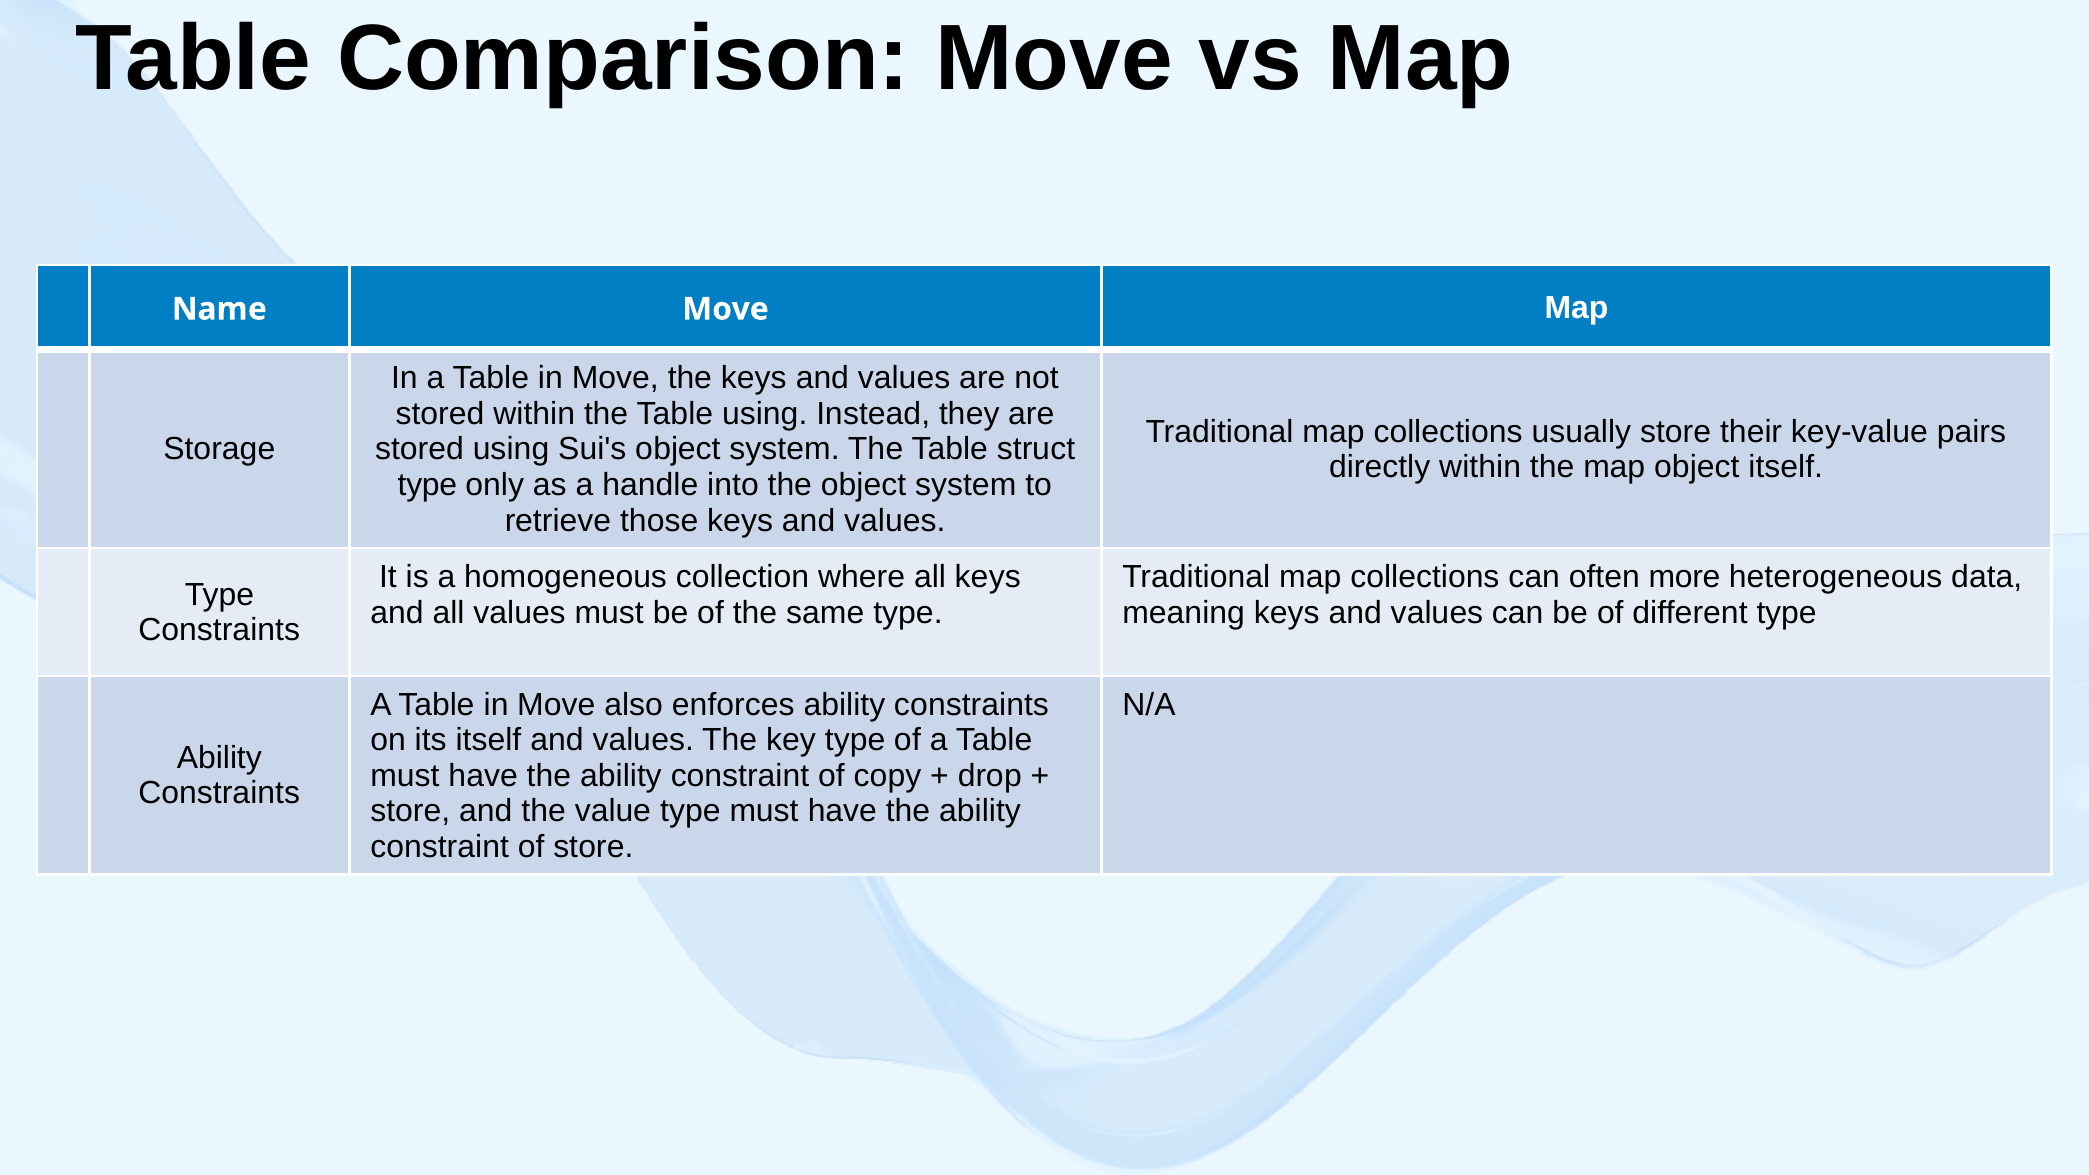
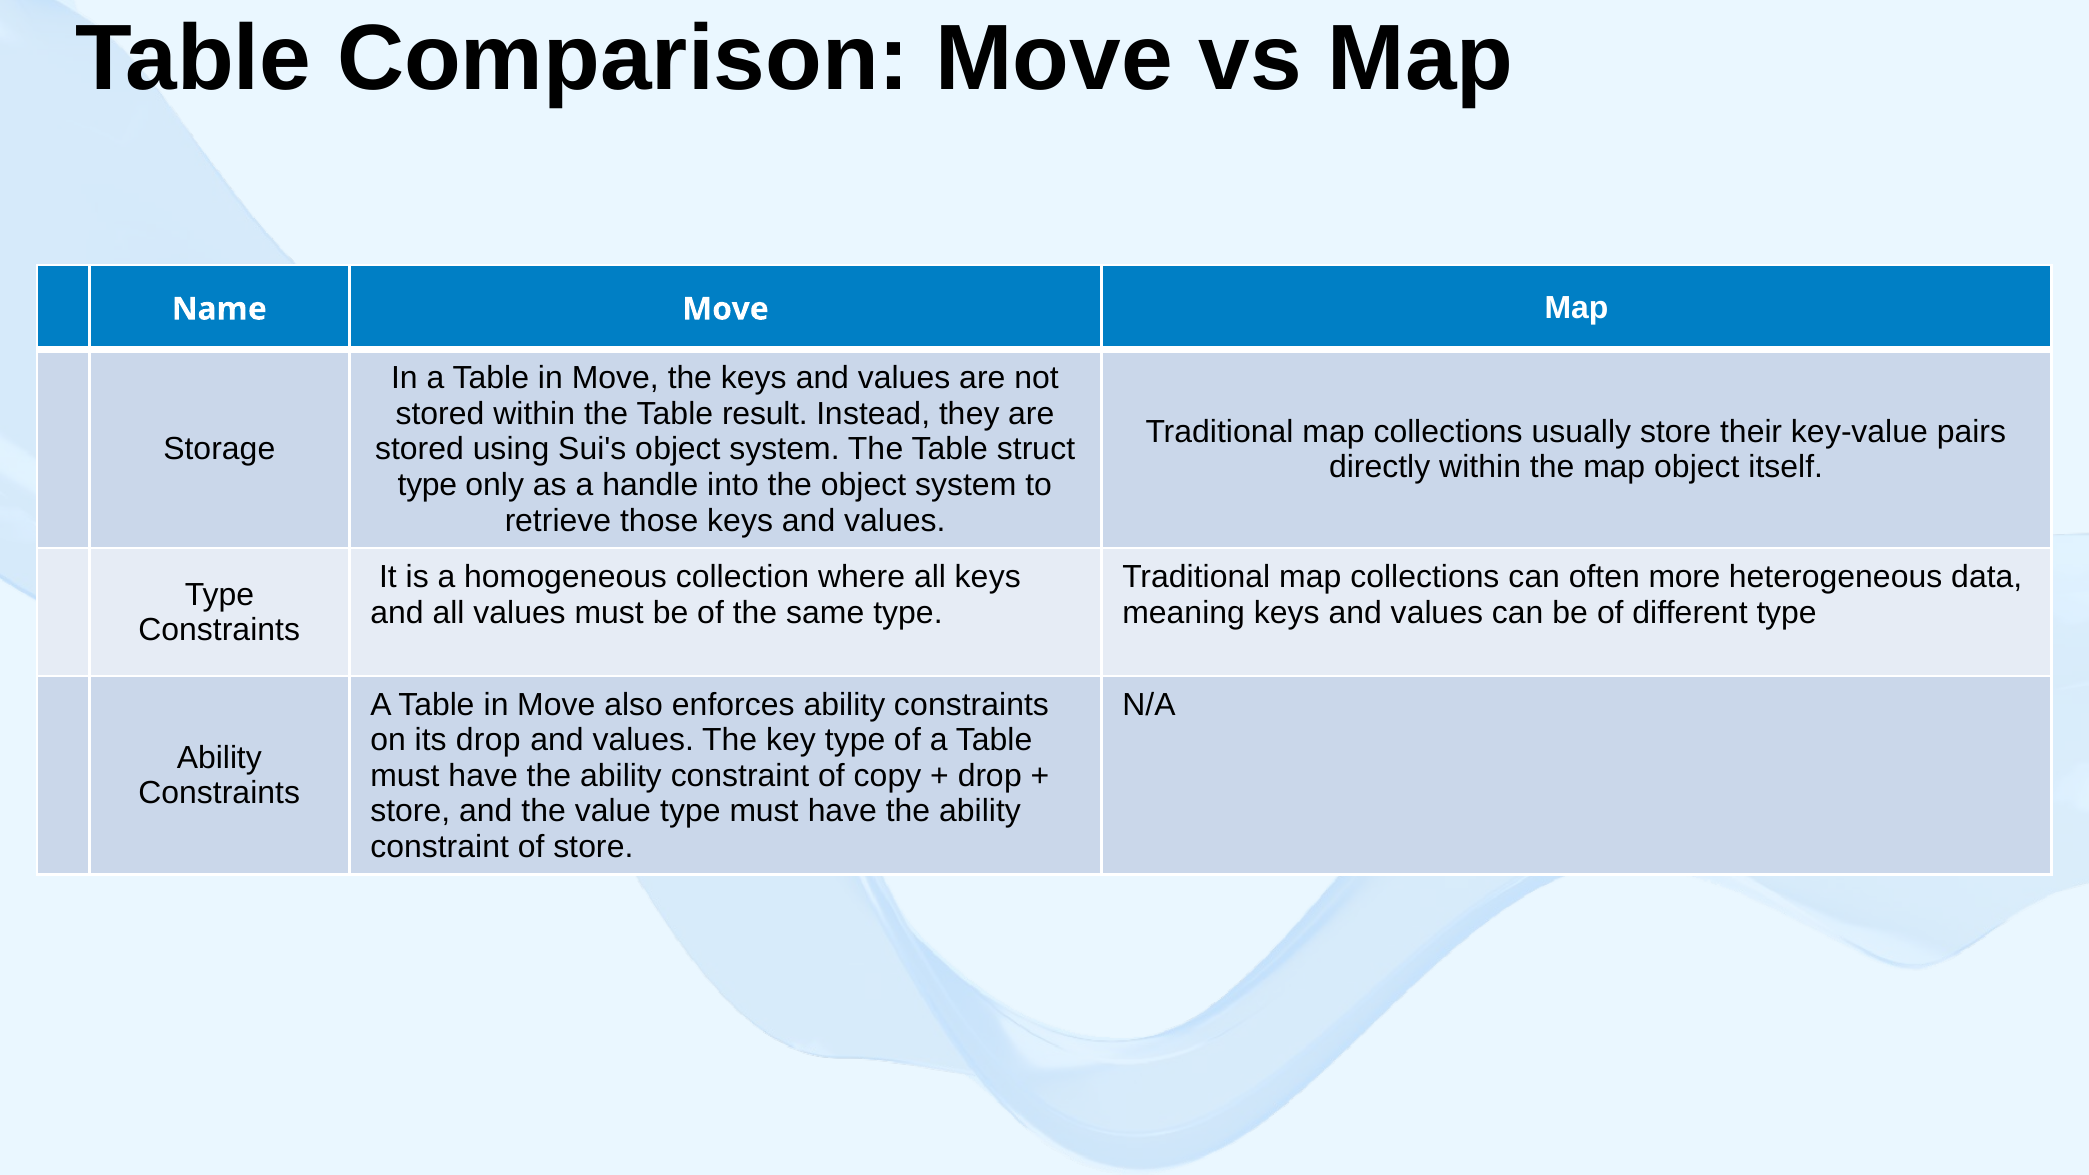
Table using: using -> result (765, 414)
its itself: itself -> drop (488, 740)
